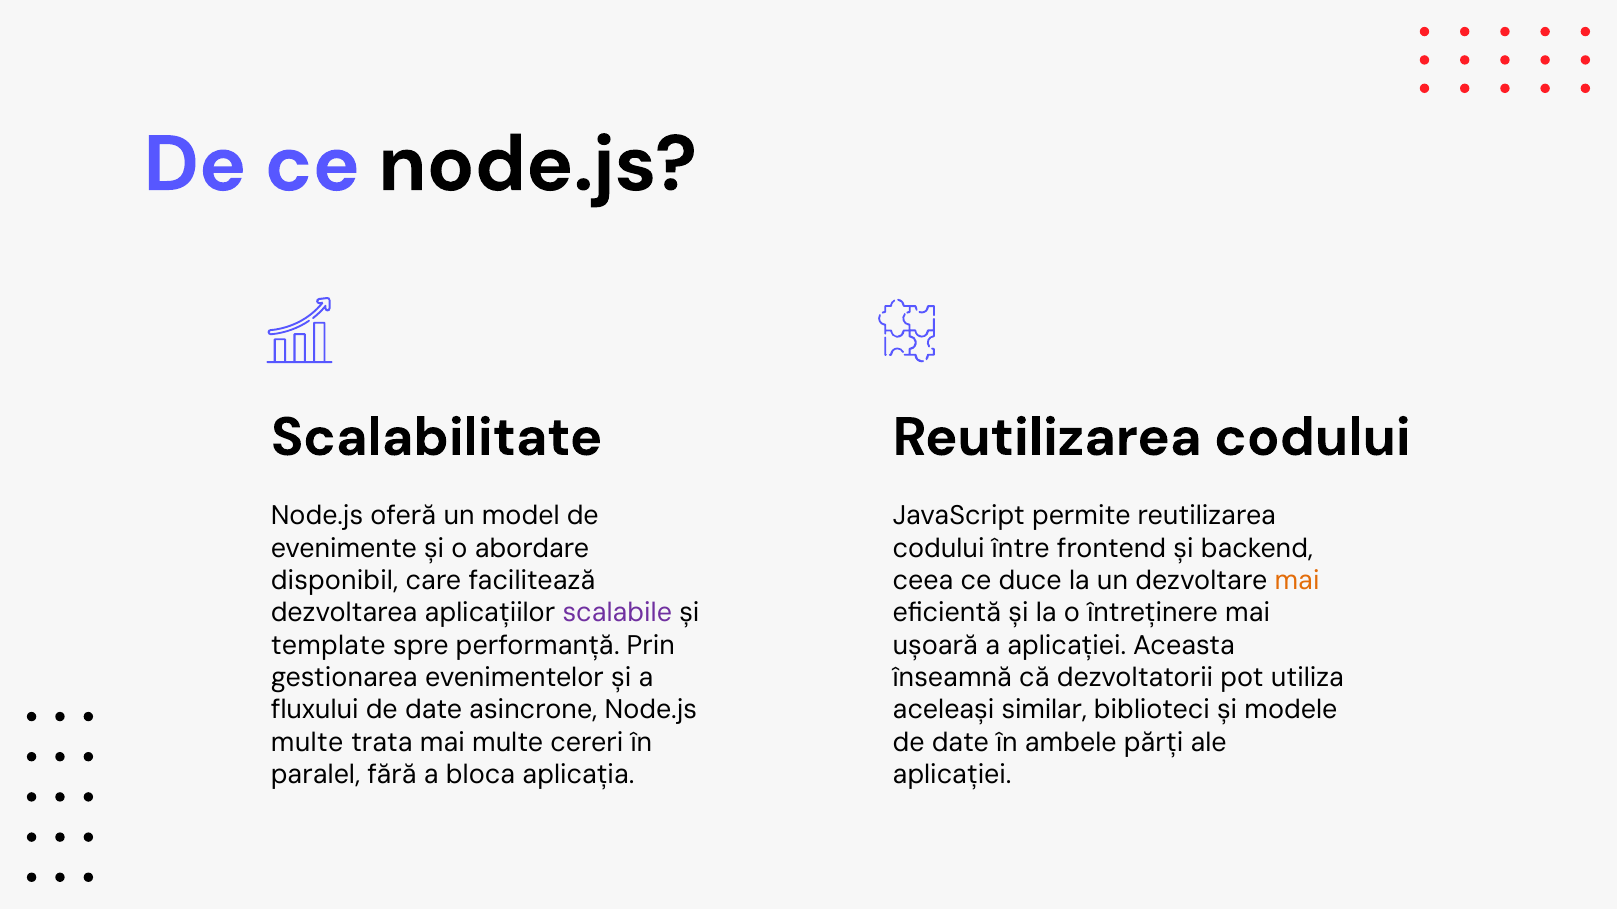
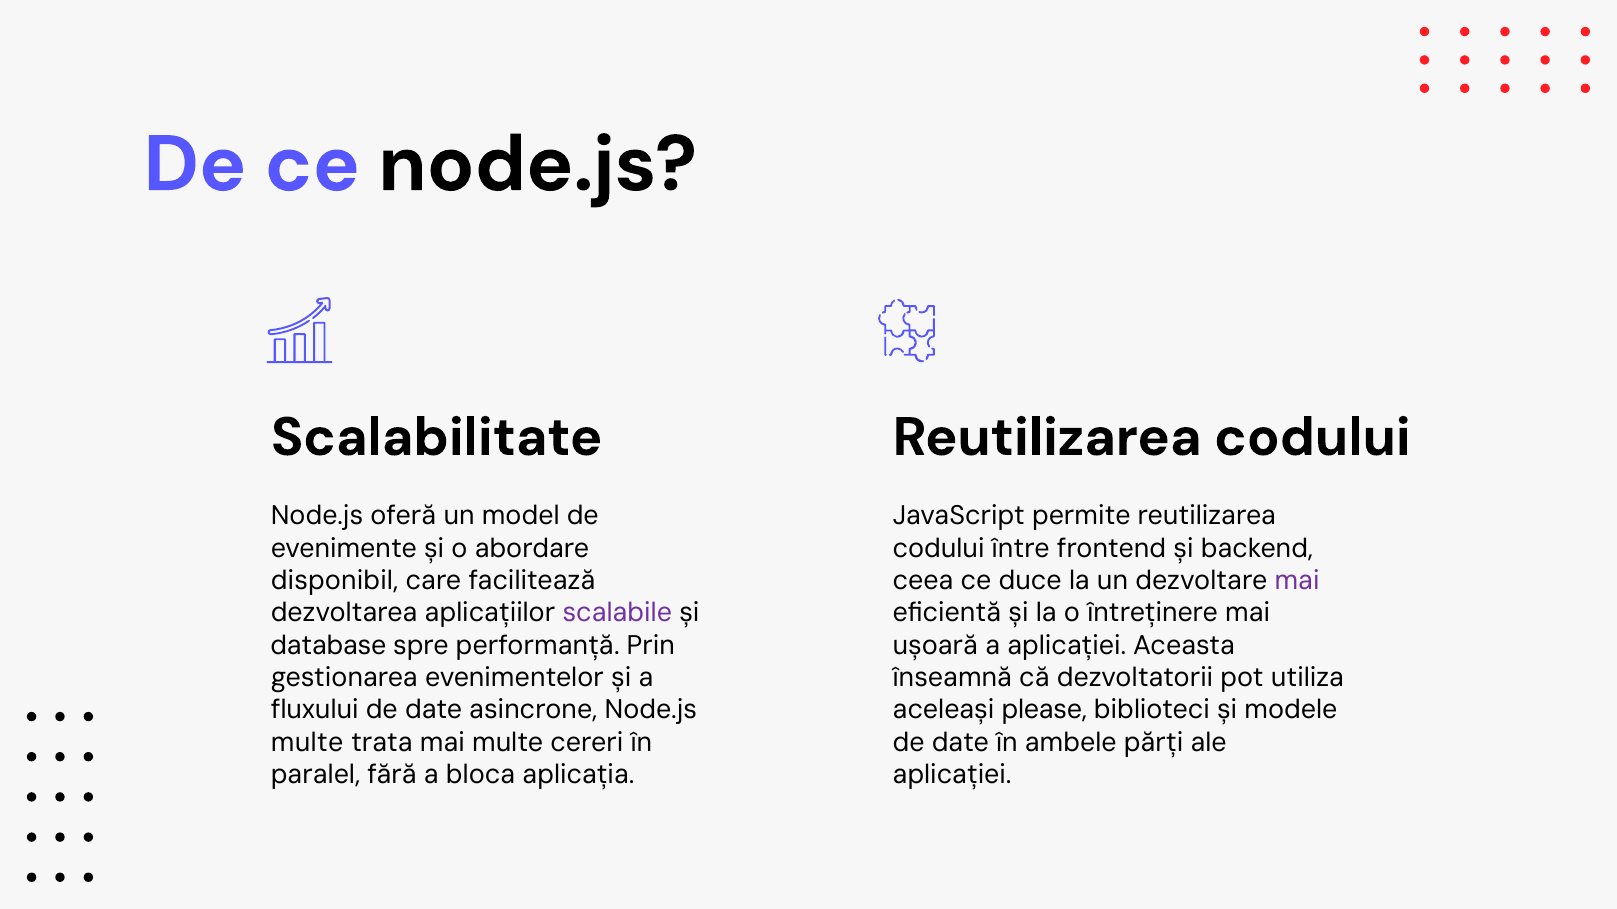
mai colour: orange -> purple (1297, 581)
template: template -> database (328, 646)
similar: similar -> please (1044, 710)
